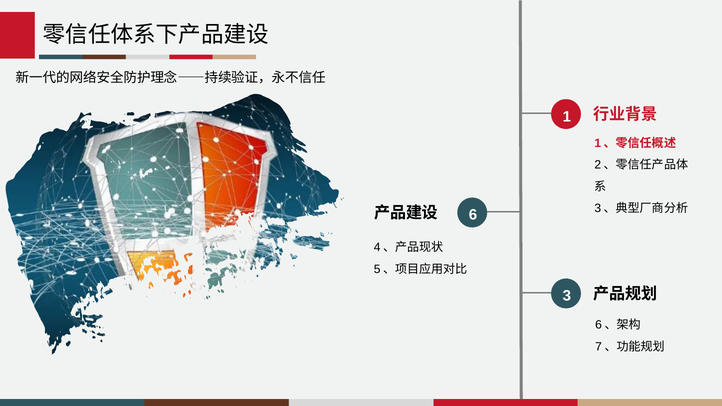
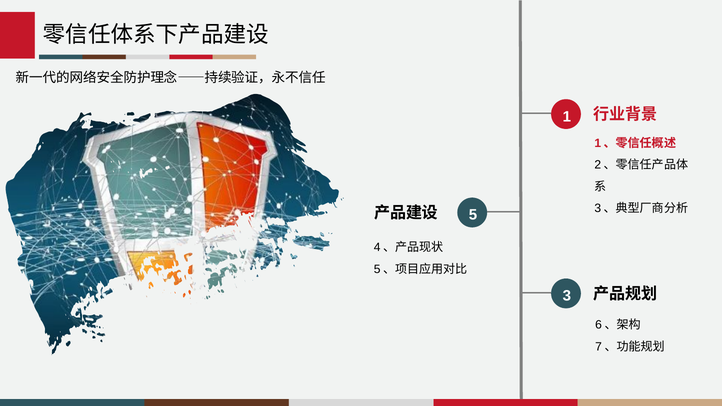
6: 6 -> 5 (473, 215)
